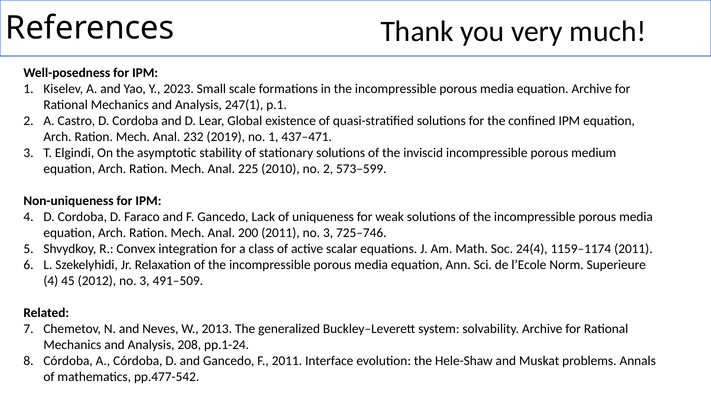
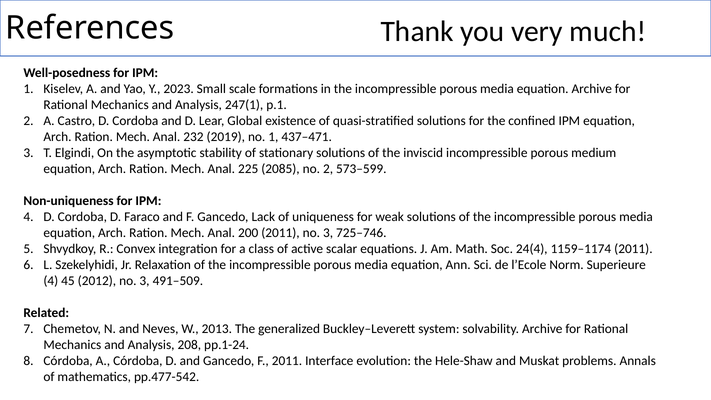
2010: 2010 -> 2085 (280, 169)
